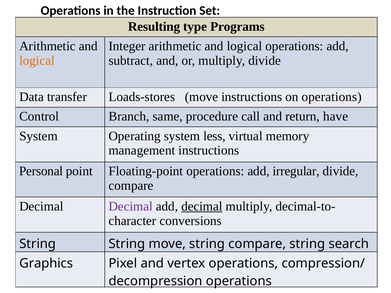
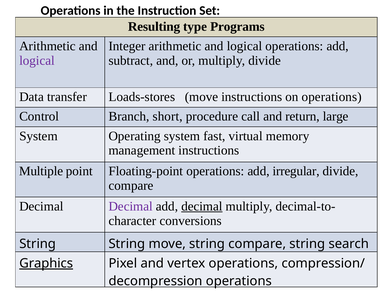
logical colour: orange -> purple (37, 61)
same: same -> short (168, 117)
have: have -> large (336, 117)
less: less -> fast (214, 136)
Personal: Personal -> Multiple (41, 171)
Graphics underline: none -> present (46, 264)
